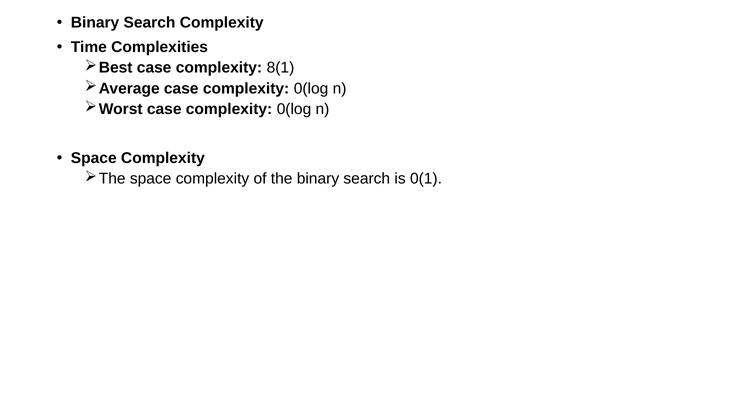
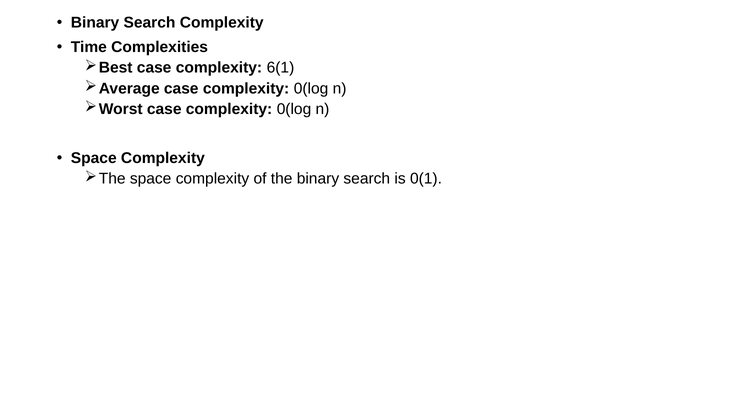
8(1: 8(1 -> 6(1 (280, 68)
